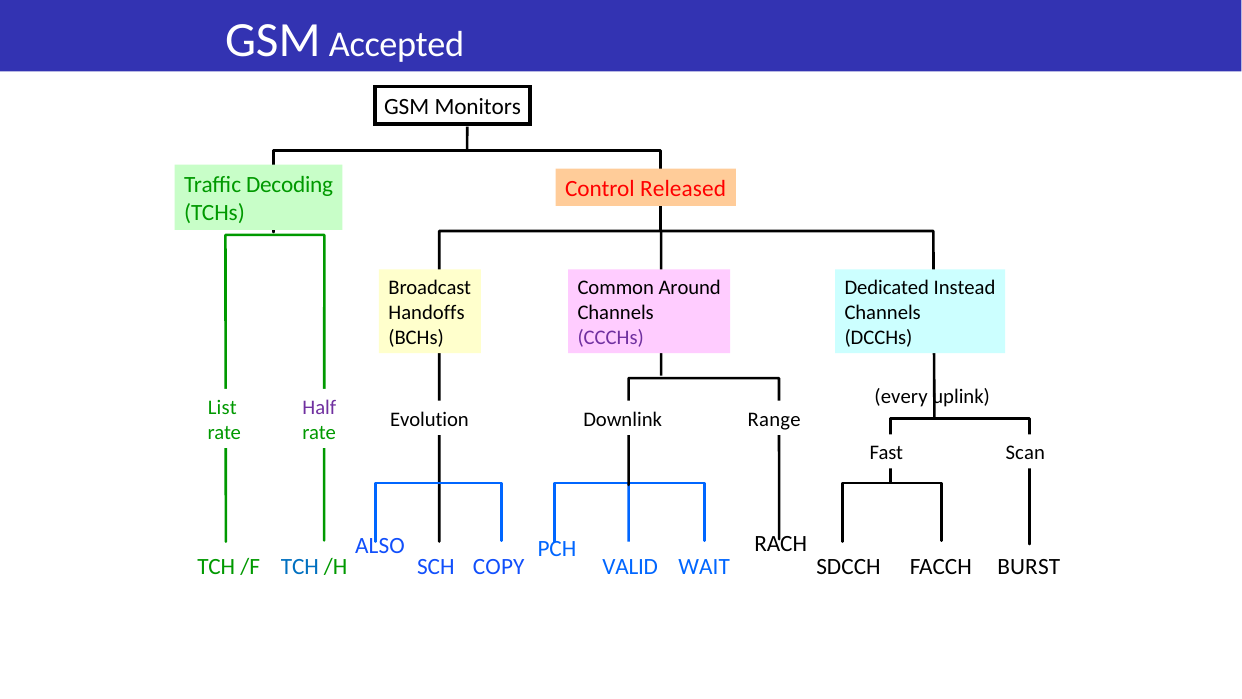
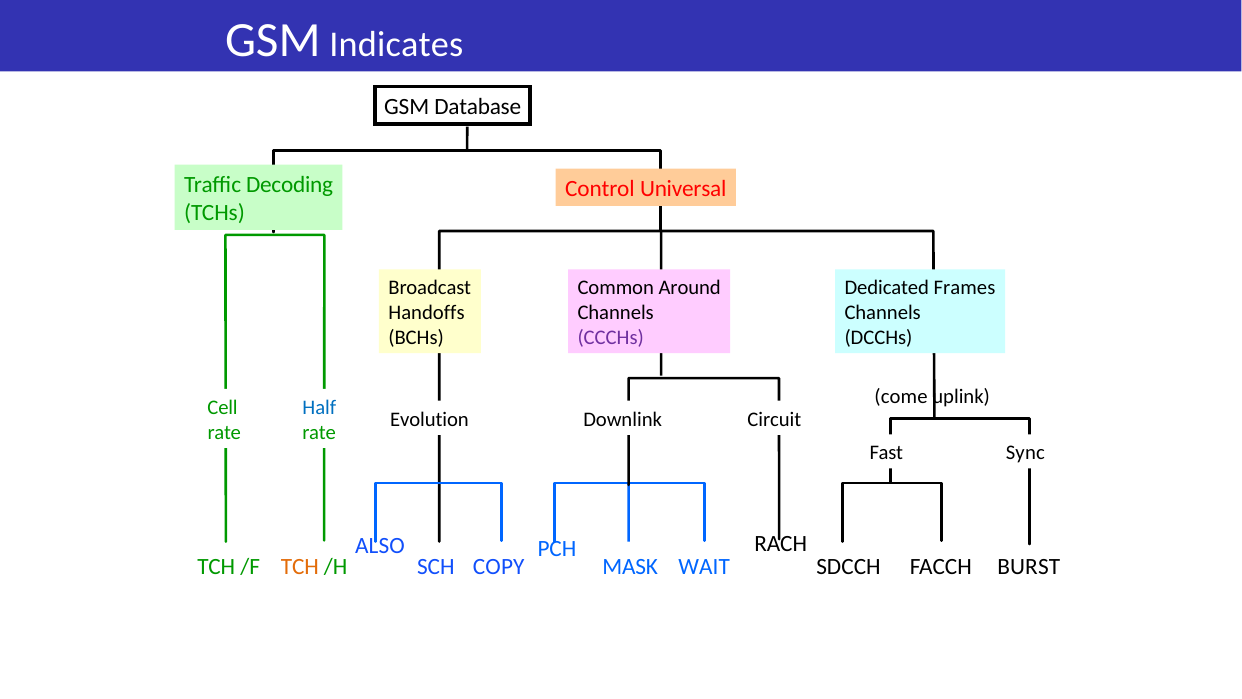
Accepted: Accepted -> Indicates (396, 45)
Monitors: Monitors -> Database (478, 107)
Released: Released -> Universal (683, 189)
Instead: Instead -> Frames (964, 288)
every: every -> come (901, 396)
List: List -> Cell (223, 407)
Half colour: purple -> blue (319, 407)
Range: Range -> Circuit (774, 419)
Scan: Scan -> Sync (1025, 453)
TCH colour: blue -> orange (300, 567)
VALID: VALID -> MASK (630, 567)
